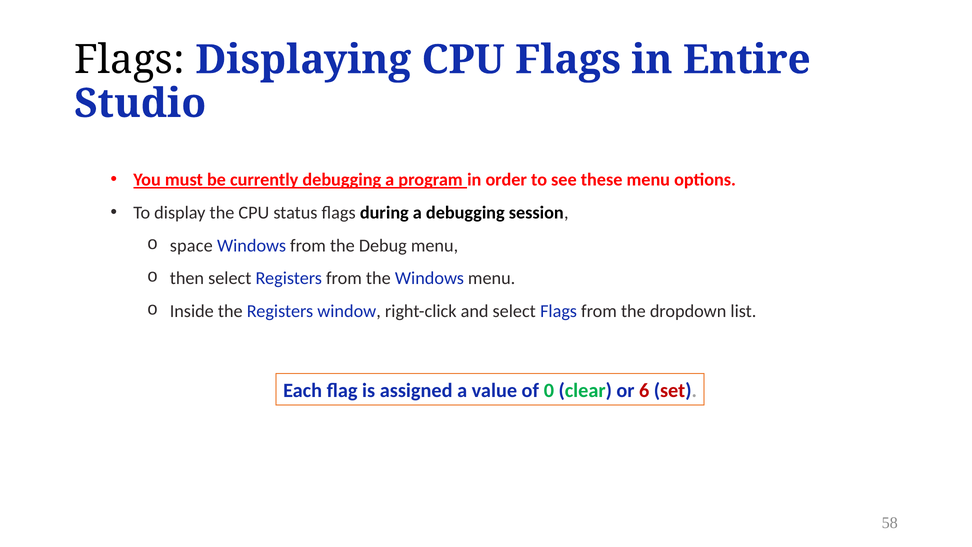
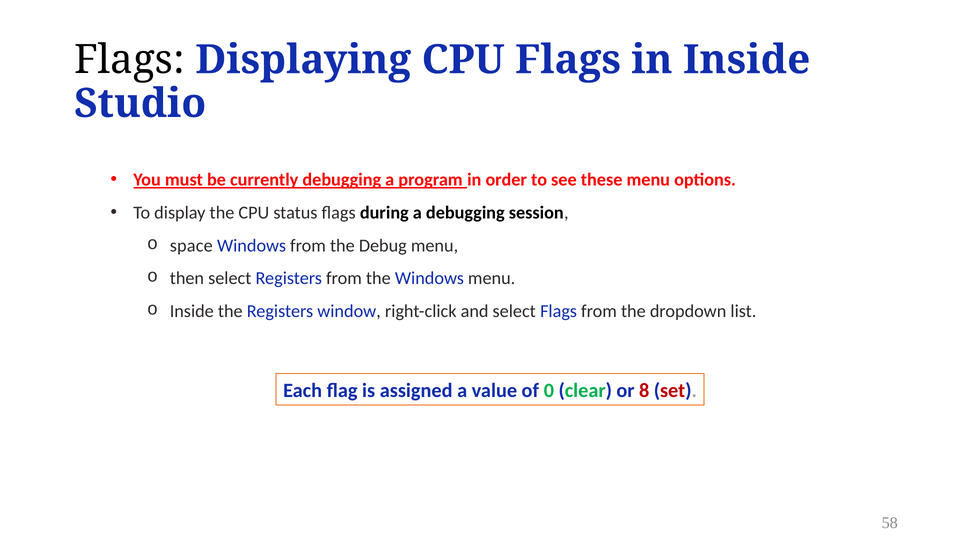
in Entire: Entire -> Inside (747, 60)
6: 6 -> 8 (644, 391)
